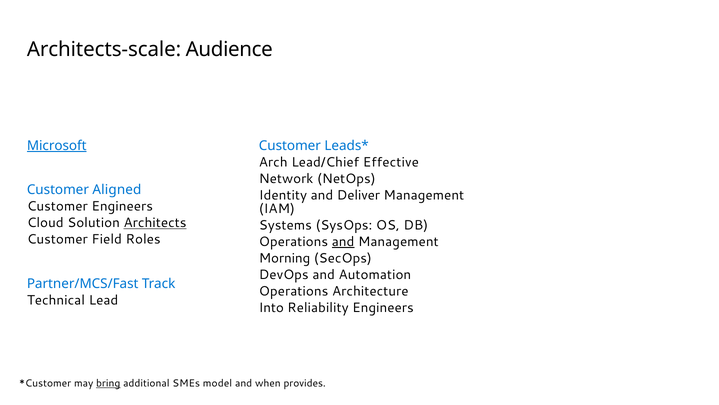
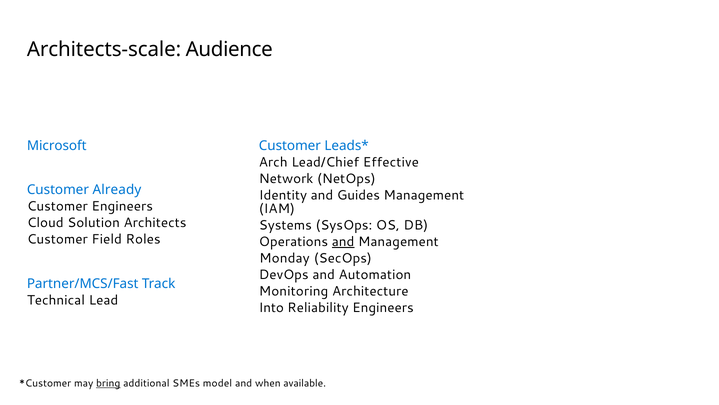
Microsoft underline: present -> none (57, 145)
Aligned: Aligned -> Already (117, 190)
Deliver: Deliver -> Guides (358, 195)
Architects underline: present -> none (155, 223)
Morning: Morning -> Monday (284, 258)
Operations: Operations -> Monitoring (294, 291)
provides: provides -> available (305, 383)
